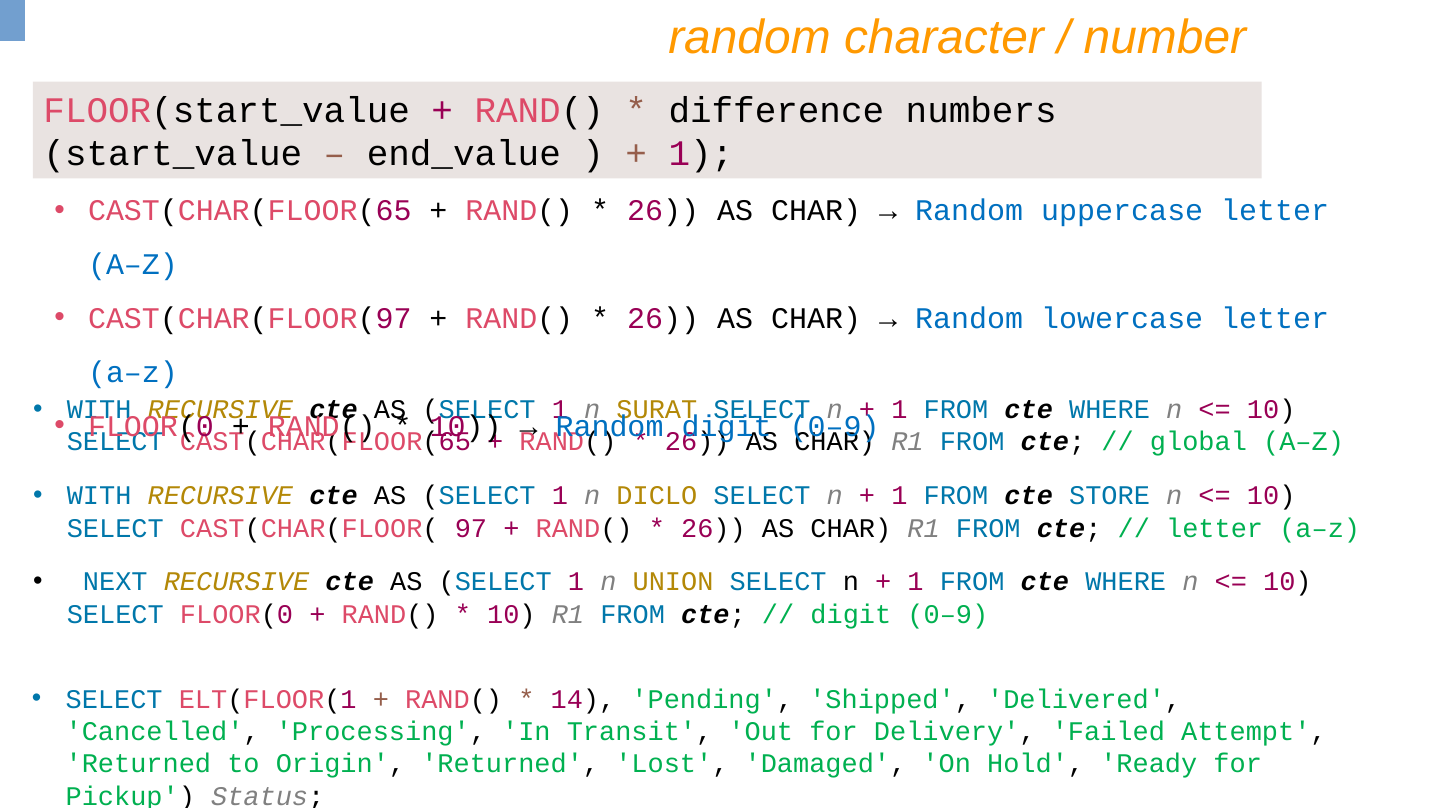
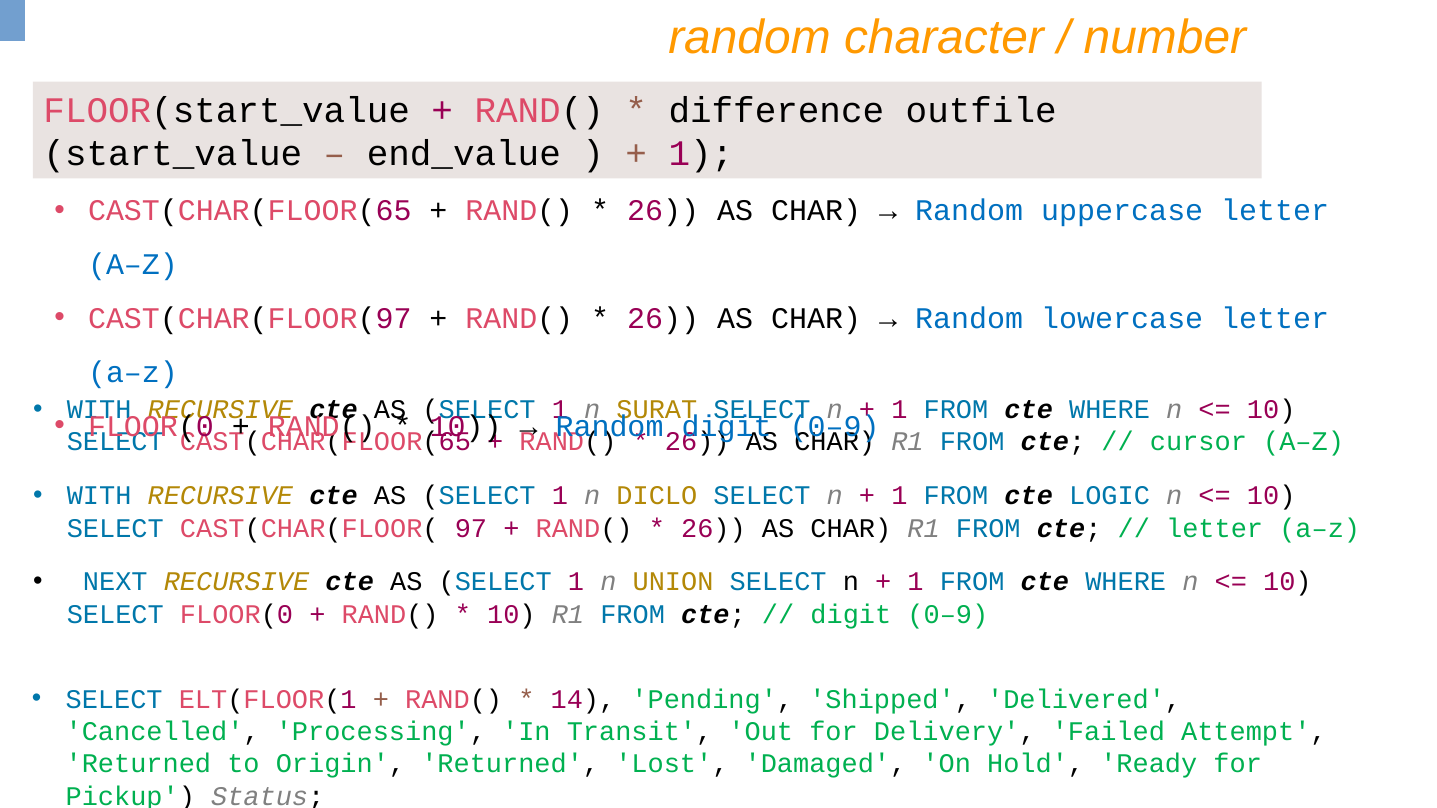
numbers: numbers -> outfile (981, 111)
global: global -> cursor (1198, 442)
STORE: STORE -> LOGIC (1110, 496)
